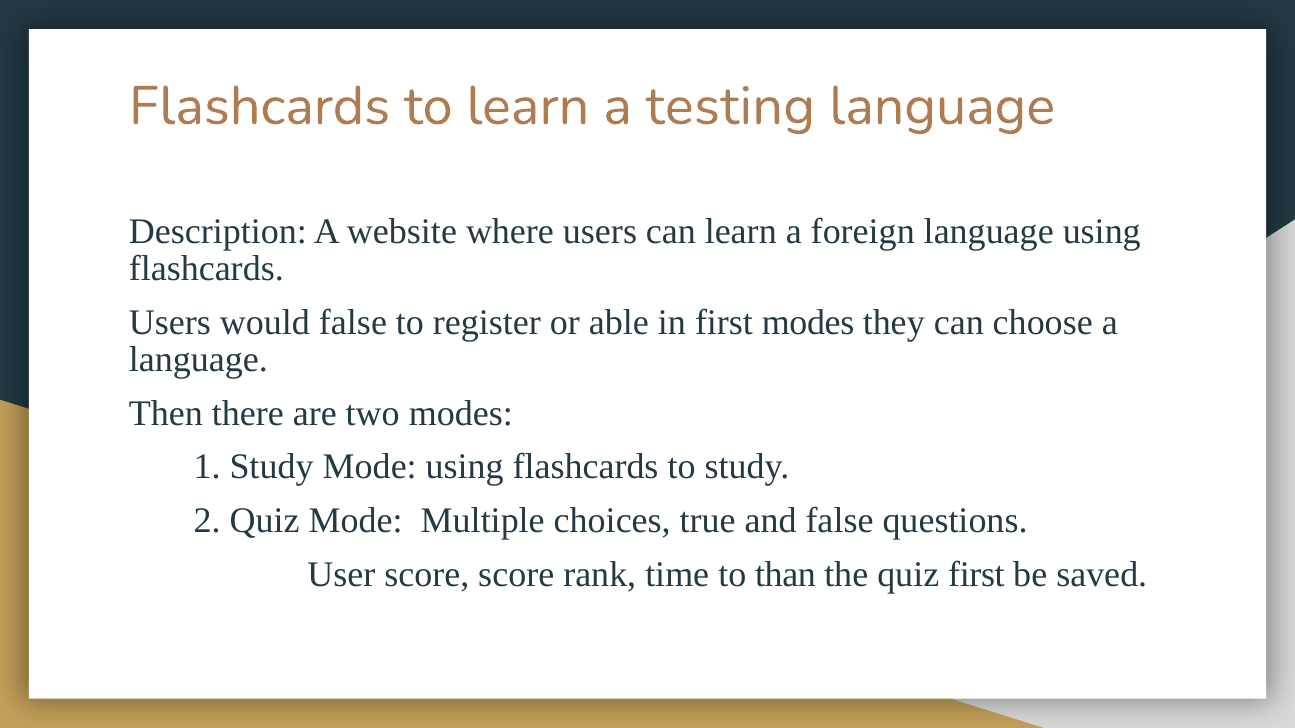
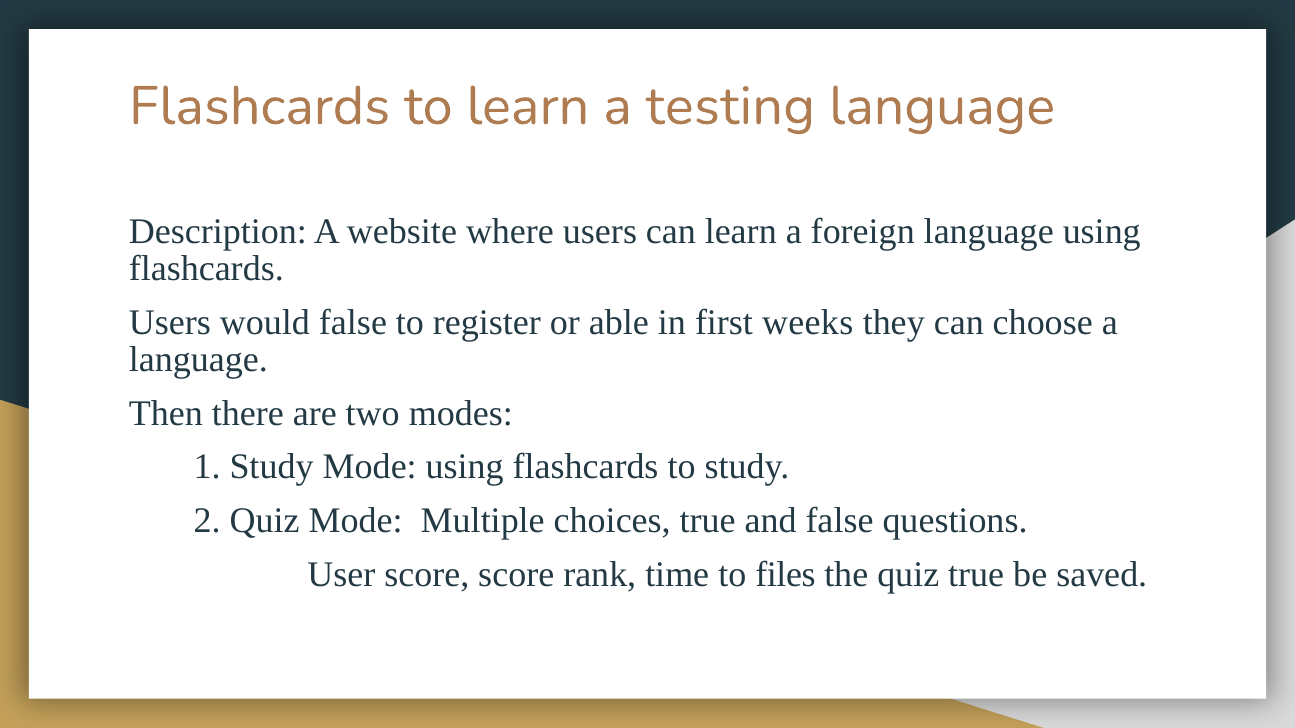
first modes: modes -> weeks (808, 323)
than: than -> files (785, 575)
quiz first: first -> true (976, 575)
